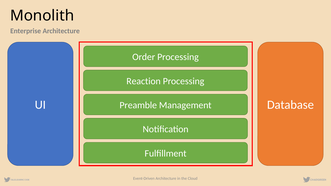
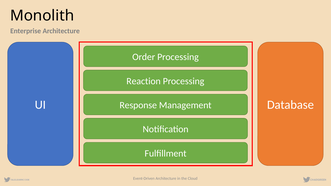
Preamble: Preamble -> Response (138, 105)
